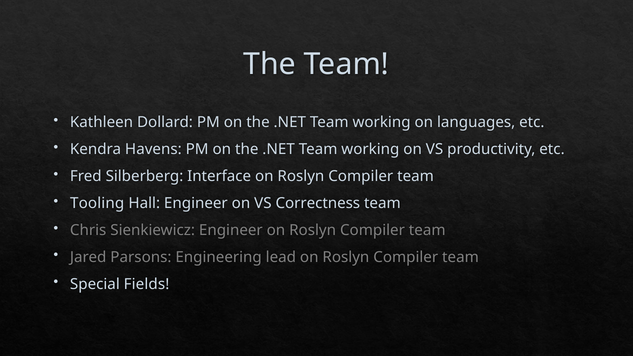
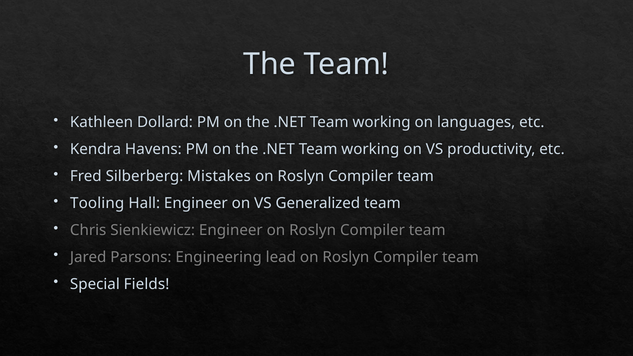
Interface: Interface -> Mistakes (219, 176)
Correctness: Correctness -> Generalized (318, 203)
